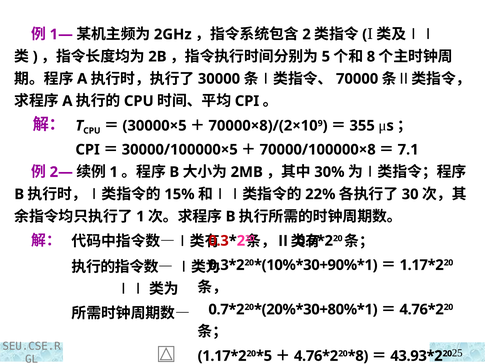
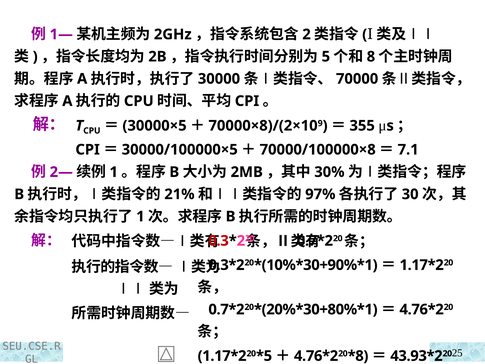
15%: 15% -> 21% (179, 194)
22%: 22% -> 97% (320, 194)
